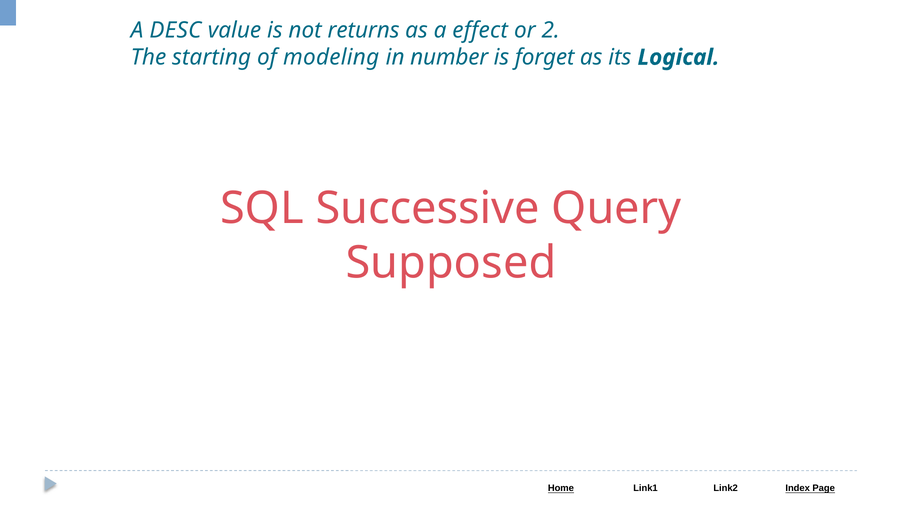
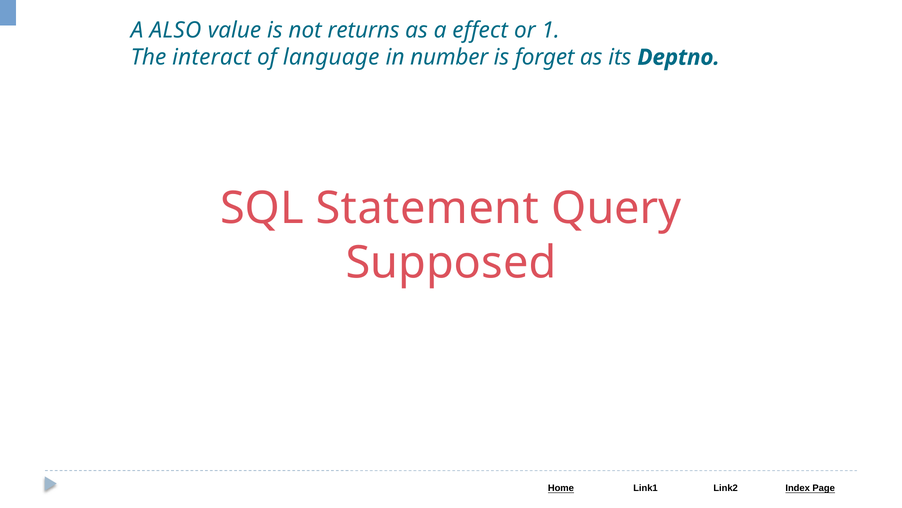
DESC: DESC -> ALSO (175, 30)
2: 2 -> 1 (551, 30)
starting: starting -> interact (212, 57)
modeling: modeling -> language (331, 57)
Logical: Logical -> Deptno (679, 57)
Successive: Successive -> Statement (427, 208)
